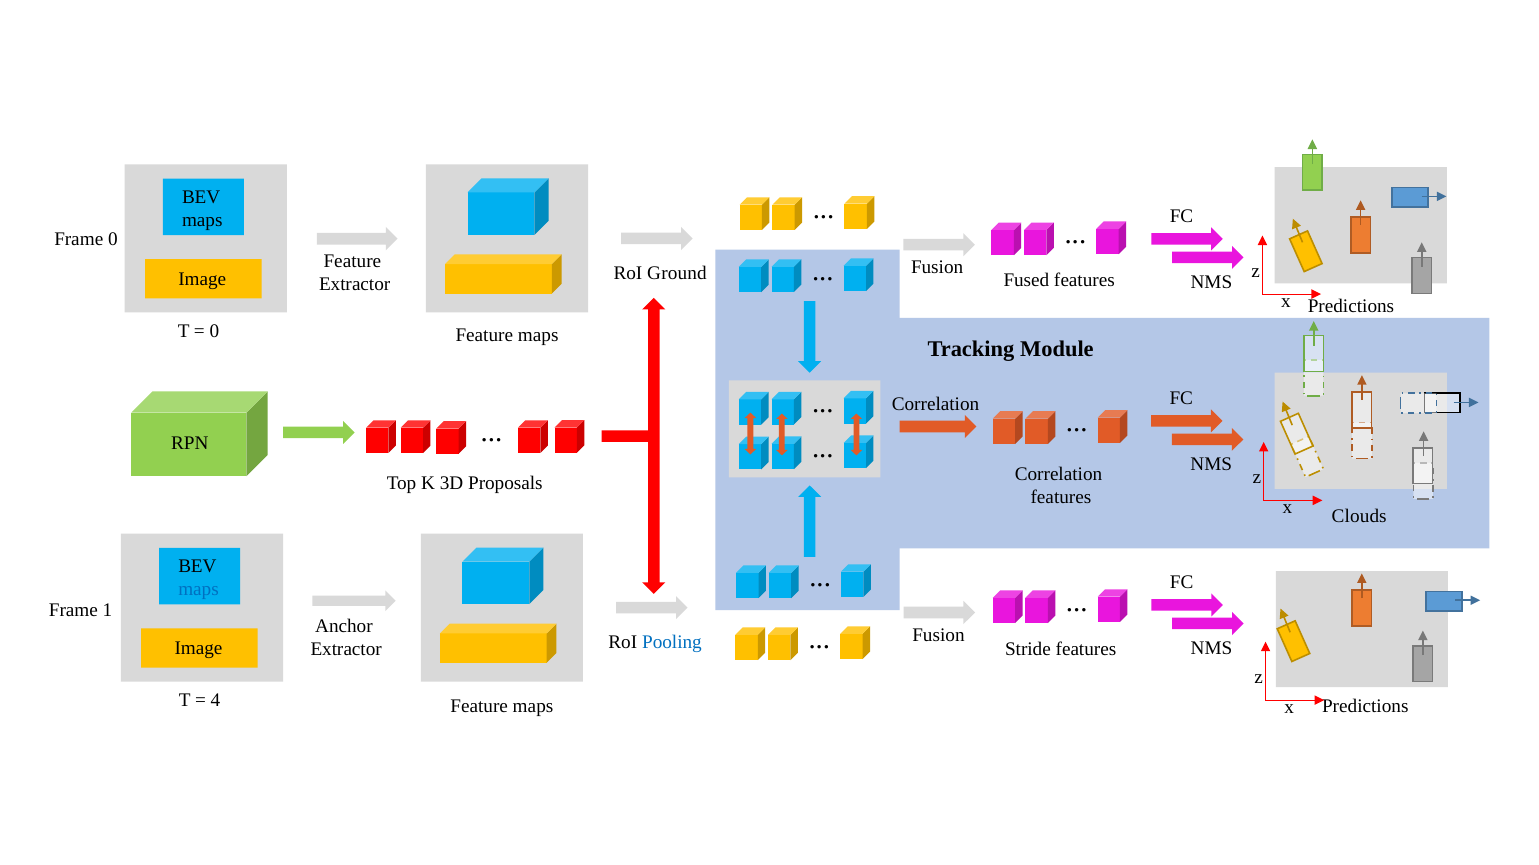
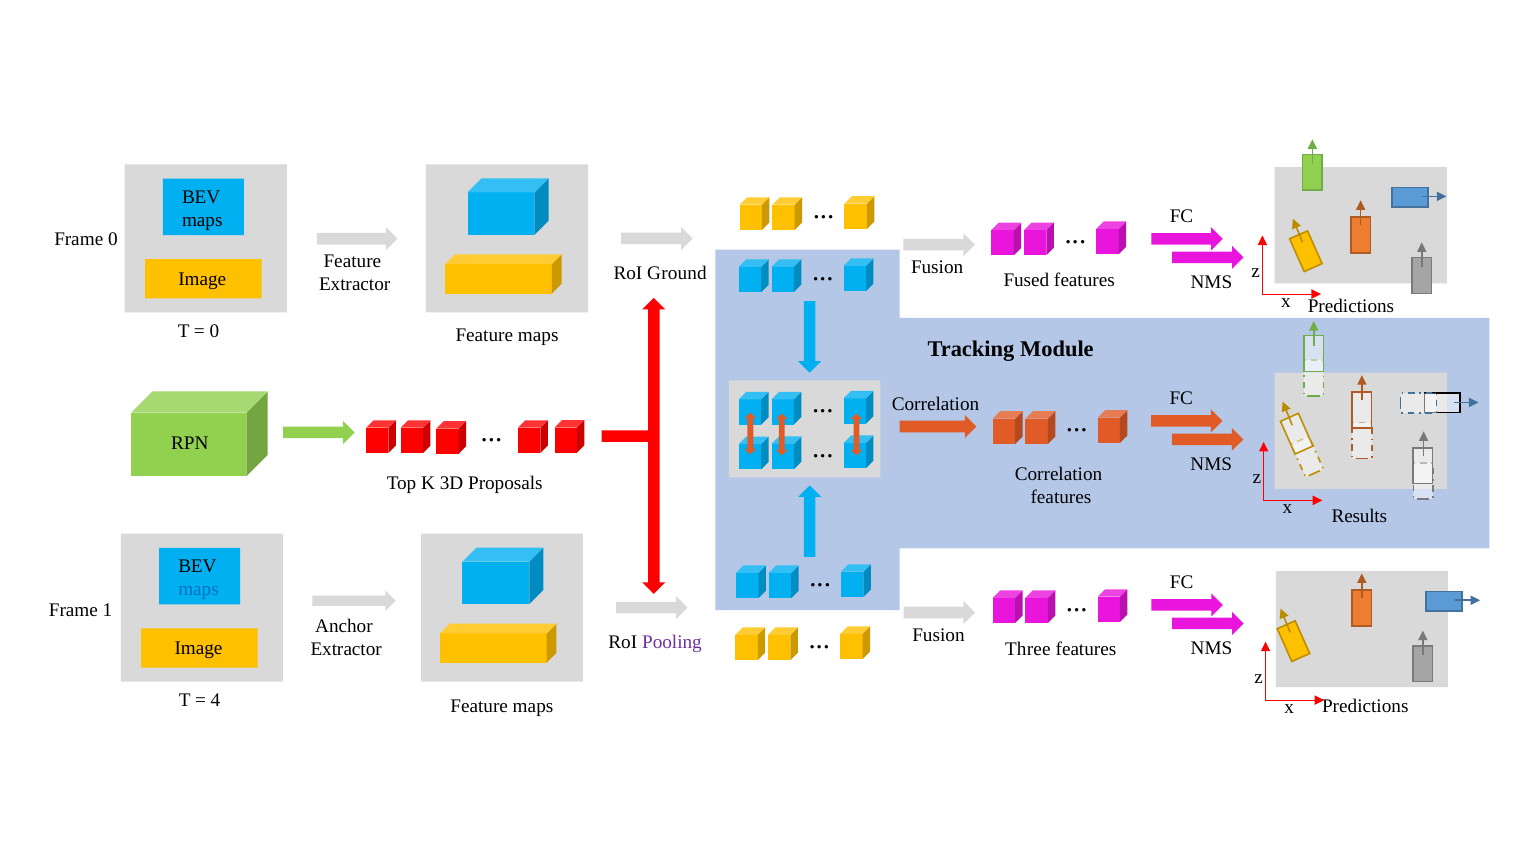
Clouds: Clouds -> Results (1359, 516)
Pooling colour: blue -> purple (672, 643)
Stride: Stride -> Three (1028, 650)
